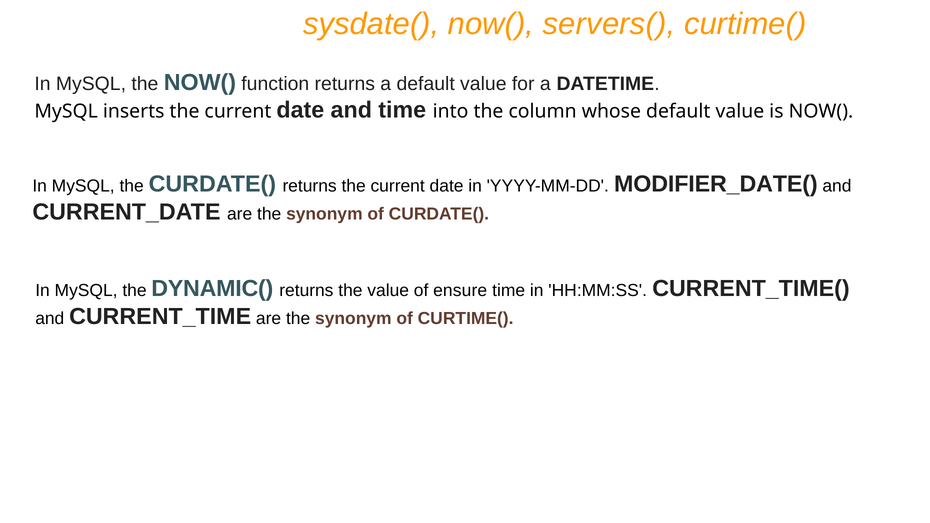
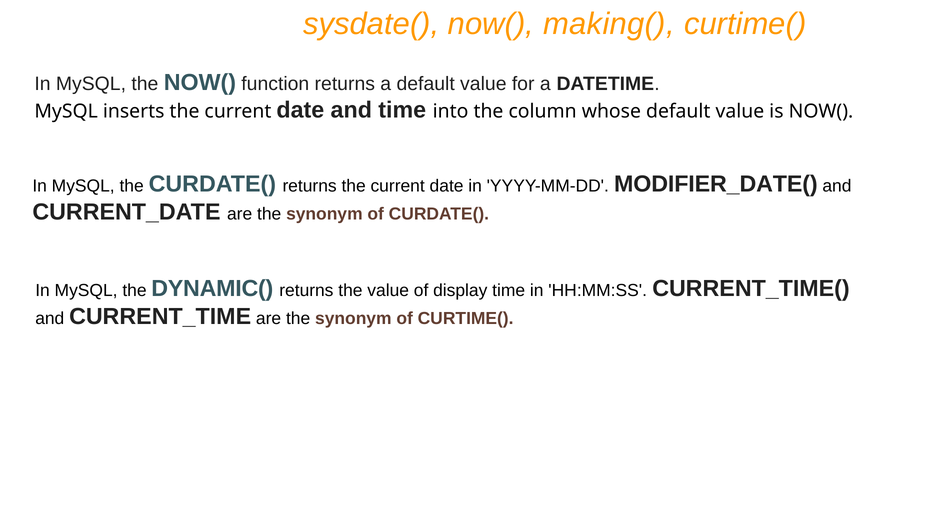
servers(: servers( -> making( (609, 24)
ensure: ensure -> display (460, 290)
